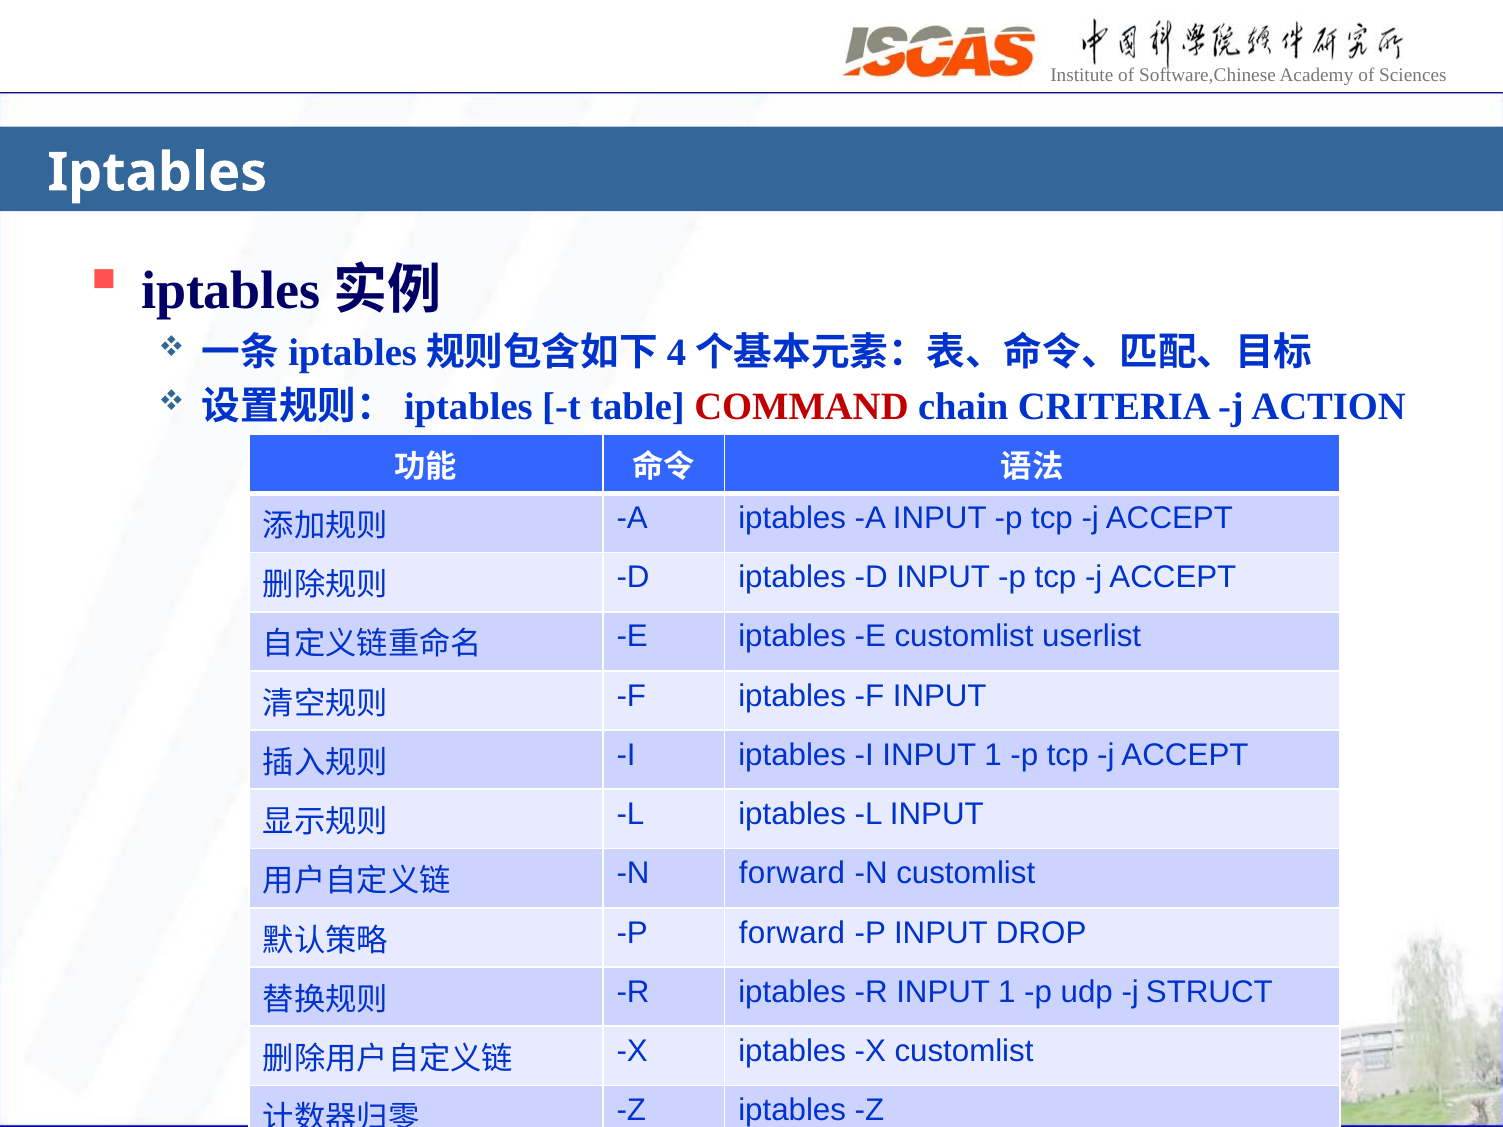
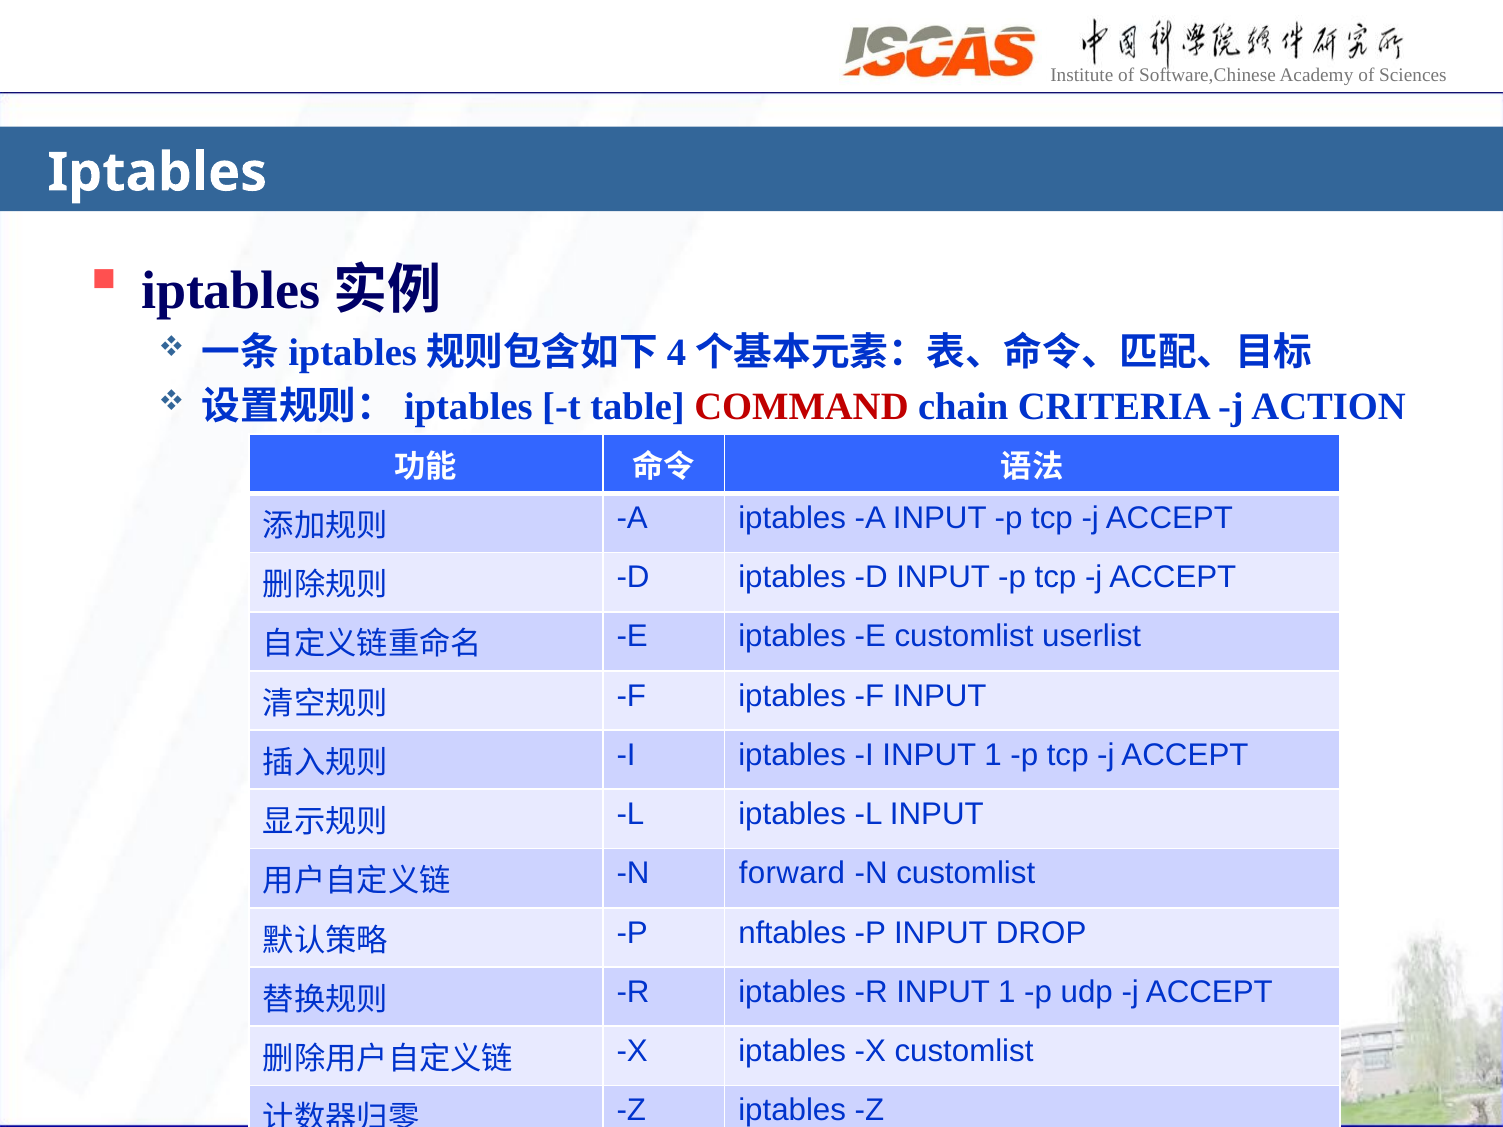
P forward: forward -> nftables (792, 933)
udp j STRUCT: STRUCT -> ACCEPT (1209, 992)
